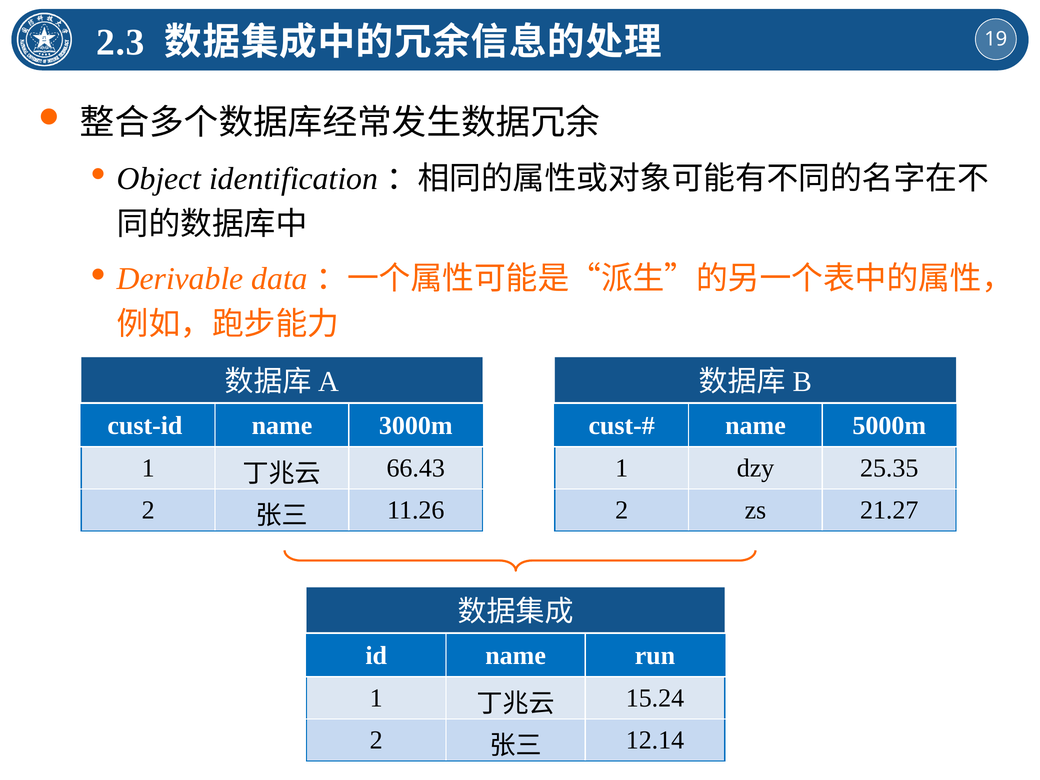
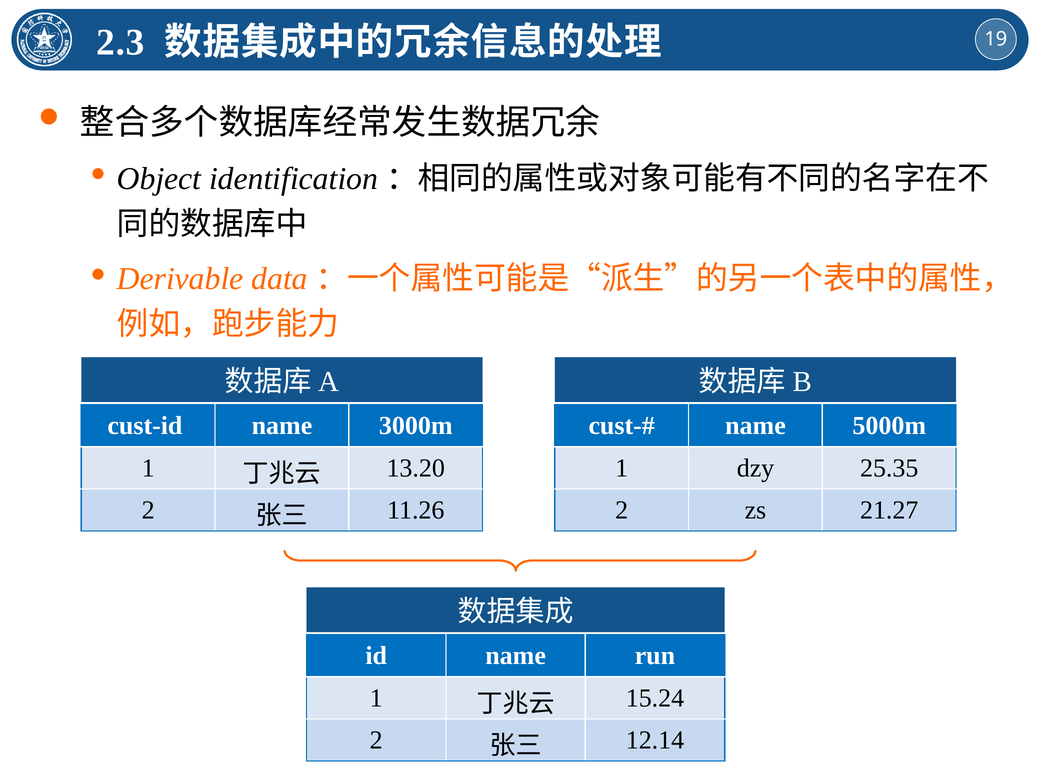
66.43: 66.43 -> 13.20 (416, 468)
